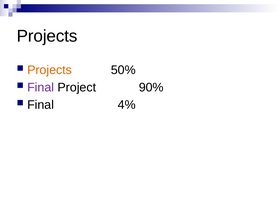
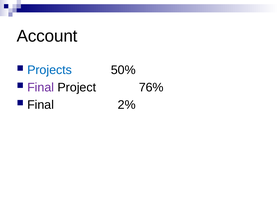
Projects: Projects -> Account (47, 36)
Projects colour: orange -> blue (50, 70)
90%: 90% -> 76% (151, 88)
4%: 4% -> 2% (127, 105)
